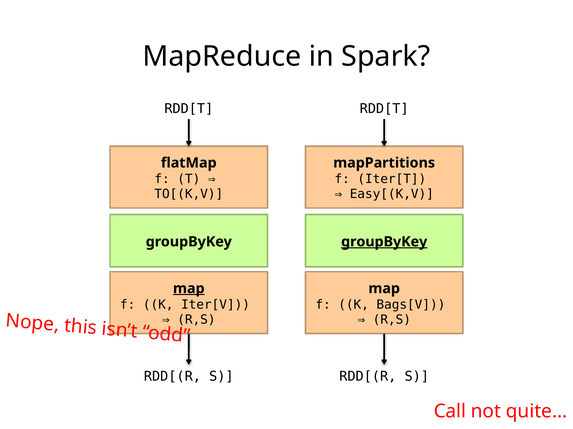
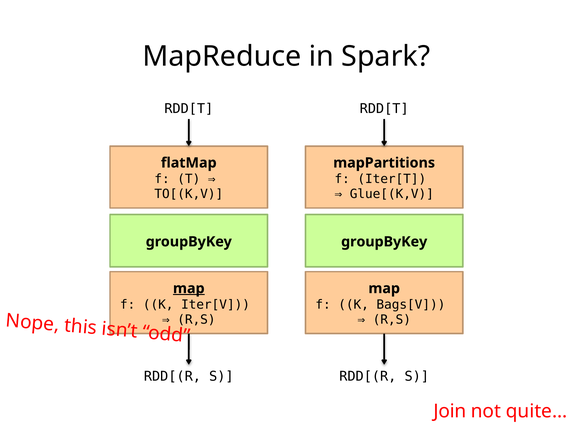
Easy[(K,V: Easy[(K,V -> Glue[(K,V (392, 194)
groupByKey underline: present -> none (384, 242)
Call: Call -> Join (450, 412)
